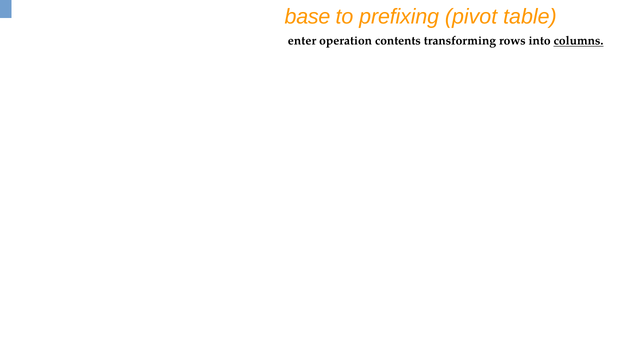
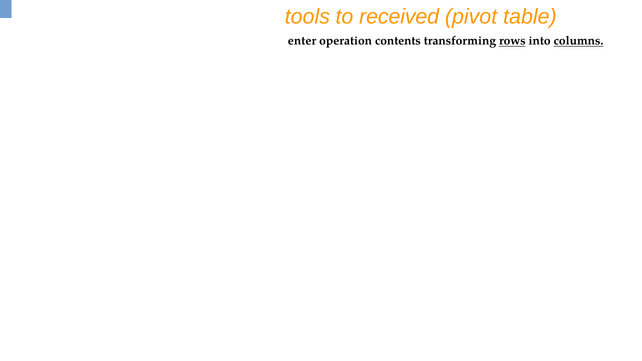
base: base -> tools (307, 17)
prefixing: prefixing -> received (399, 17)
rows underline: none -> present (512, 41)
